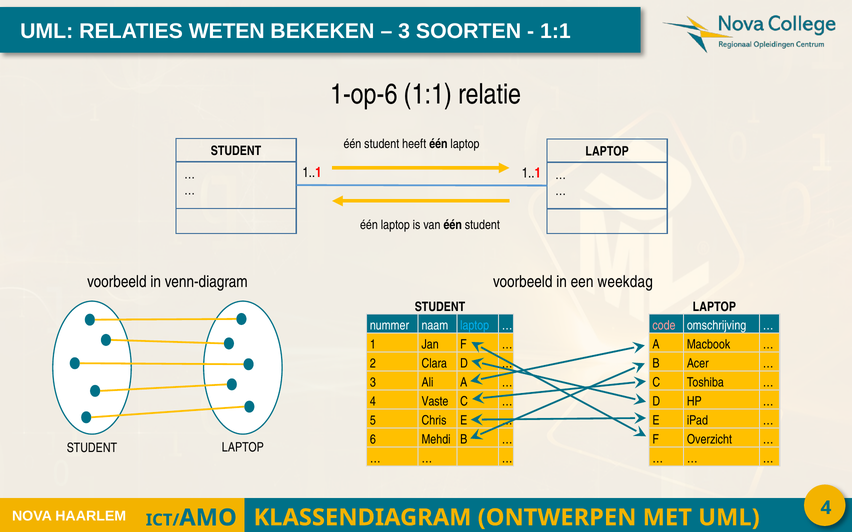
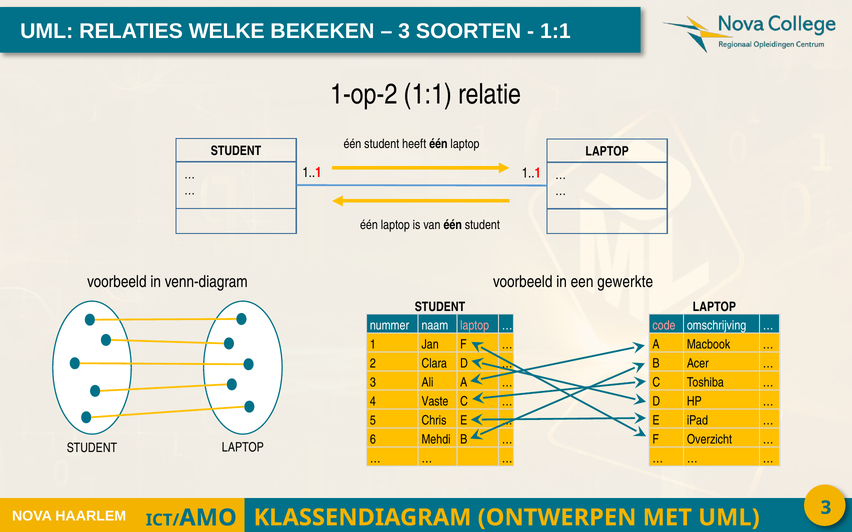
WETEN: WETEN -> WELKE (227, 31)
1-op-6: 1-op-6 -> 1-op-2 (364, 95)
weekdag: weekdag -> gewerkte (625, 282)
laptop colour: light blue -> pink (475, 326)
4: 4 -> 3 (826, 508)
